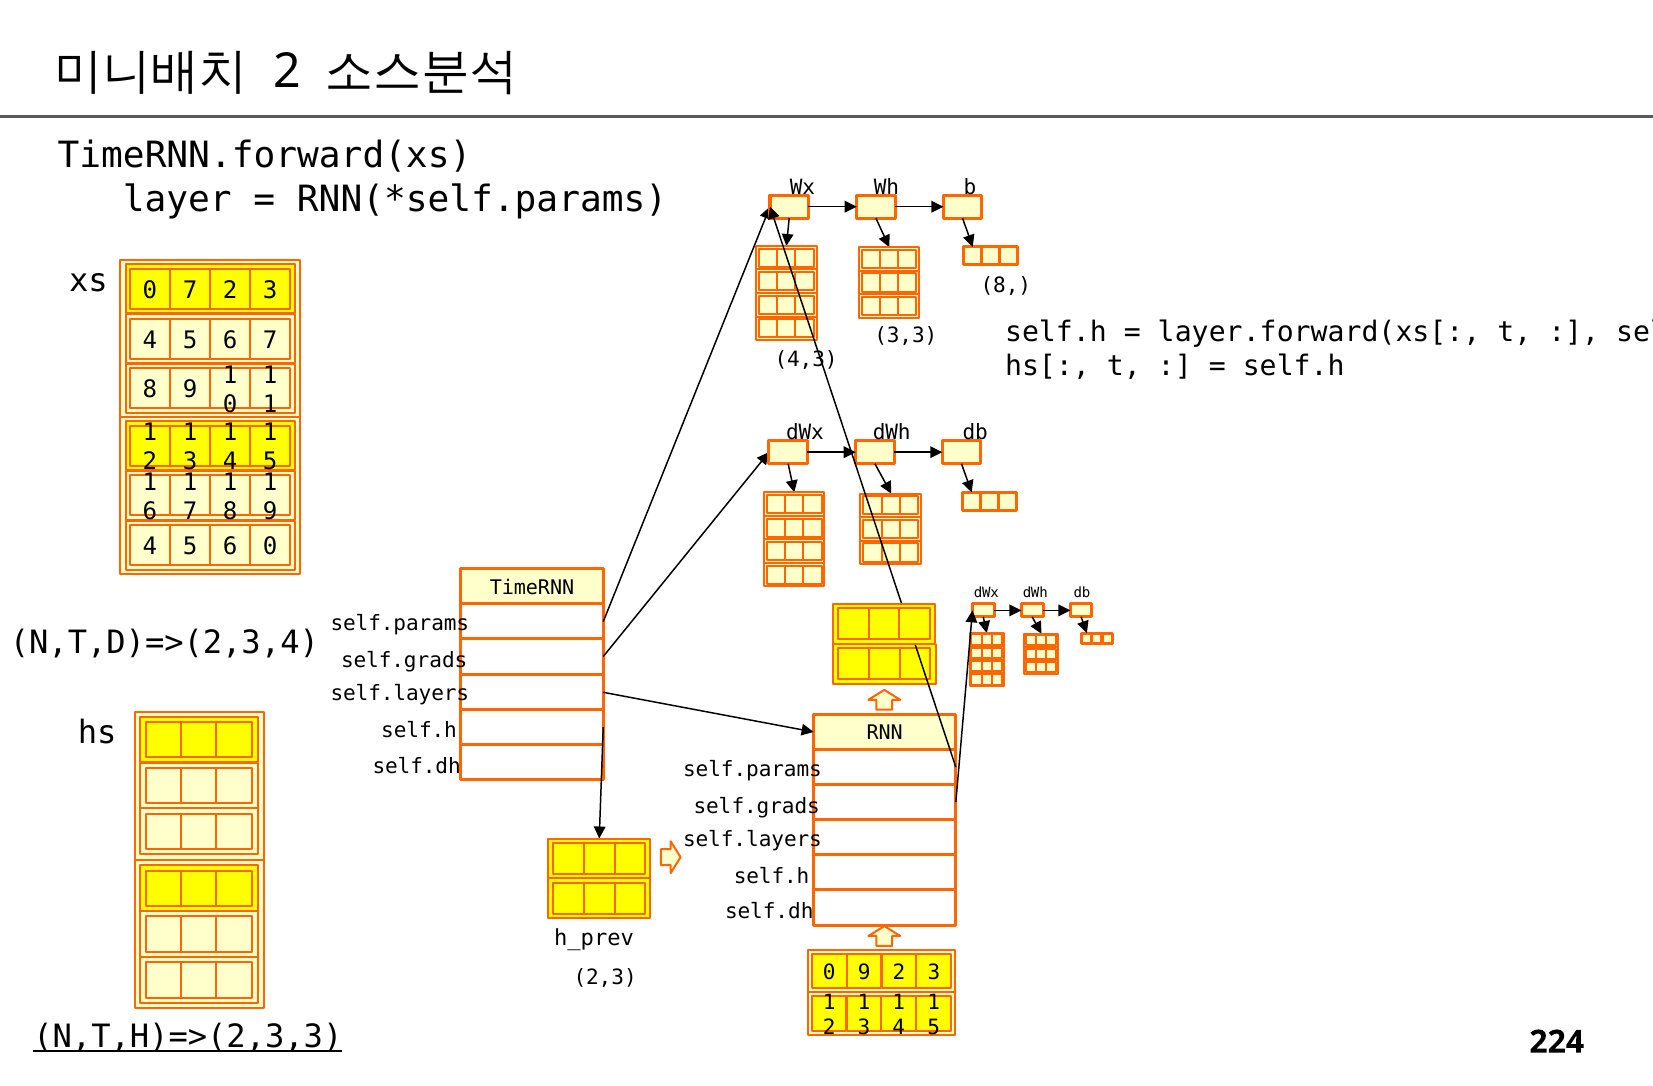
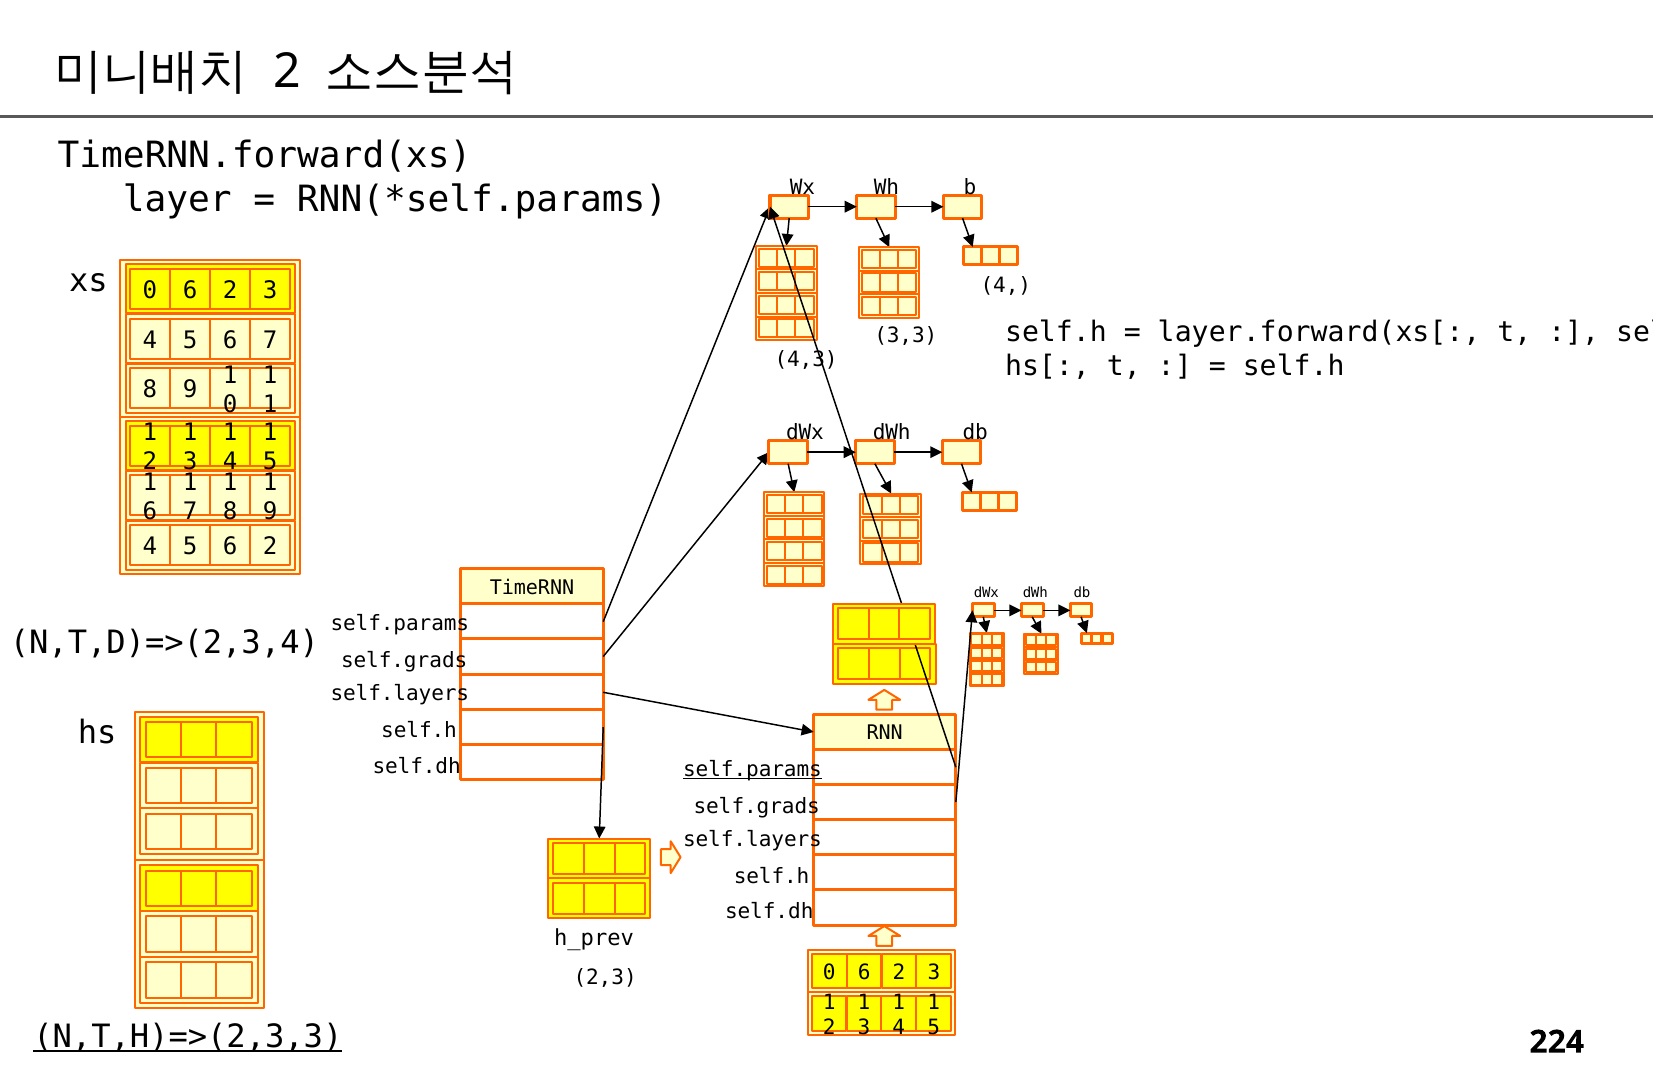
8: 8 -> 4 (1006, 285)
7: 7 -> 6 (190, 290)
5 6 0: 0 -> 2 (270, 547)
self.params underline: none -> present (753, 769)
2,3 0 9: 9 -> 6 (864, 972)
